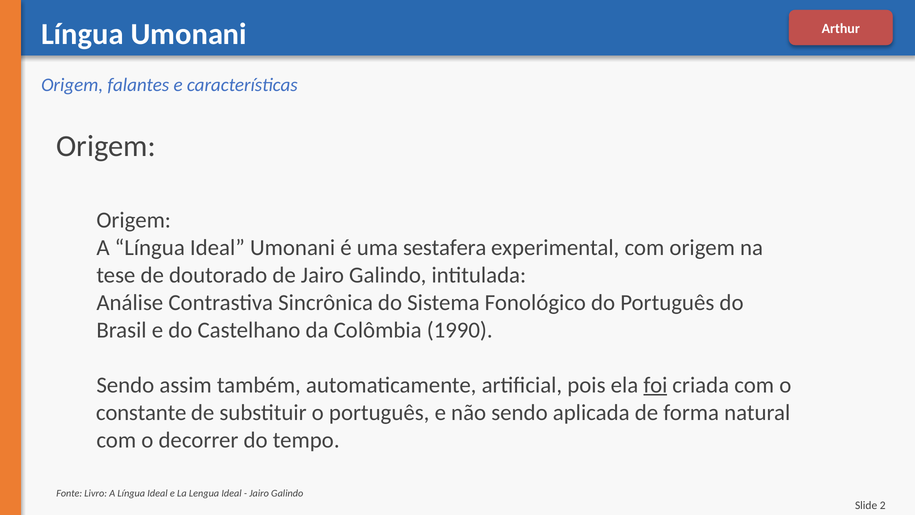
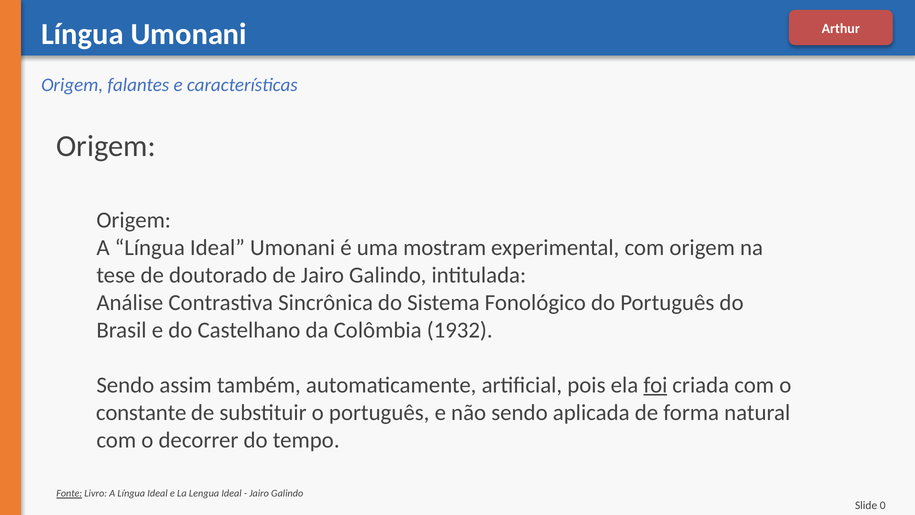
sestafera: sestafera -> mostram (445, 248)
1990: 1990 -> 1932 (460, 330)
Fonte underline: none -> present (69, 493)
2: 2 -> 0 (883, 505)
